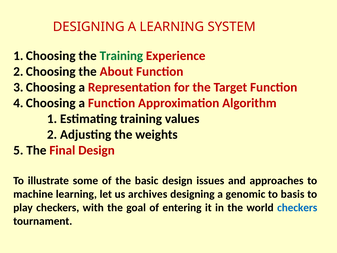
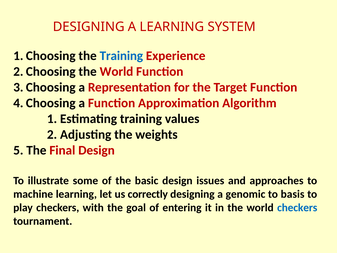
Training colour: green -> blue (121, 56)
About: About -> World (116, 72)
archives: archives -> correctly (148, 194)
